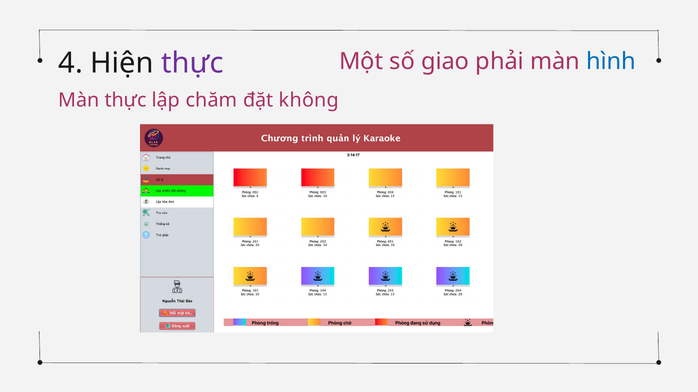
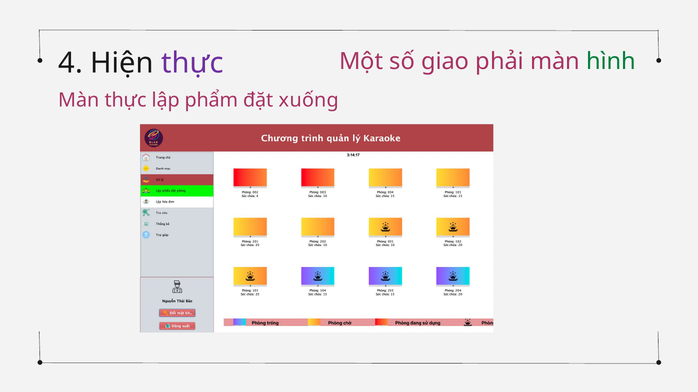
hình colour: blue -> green (611, 62)
chăm: chăm -> phẩm (212, 100)
không: không -> xuống (309, 100)
